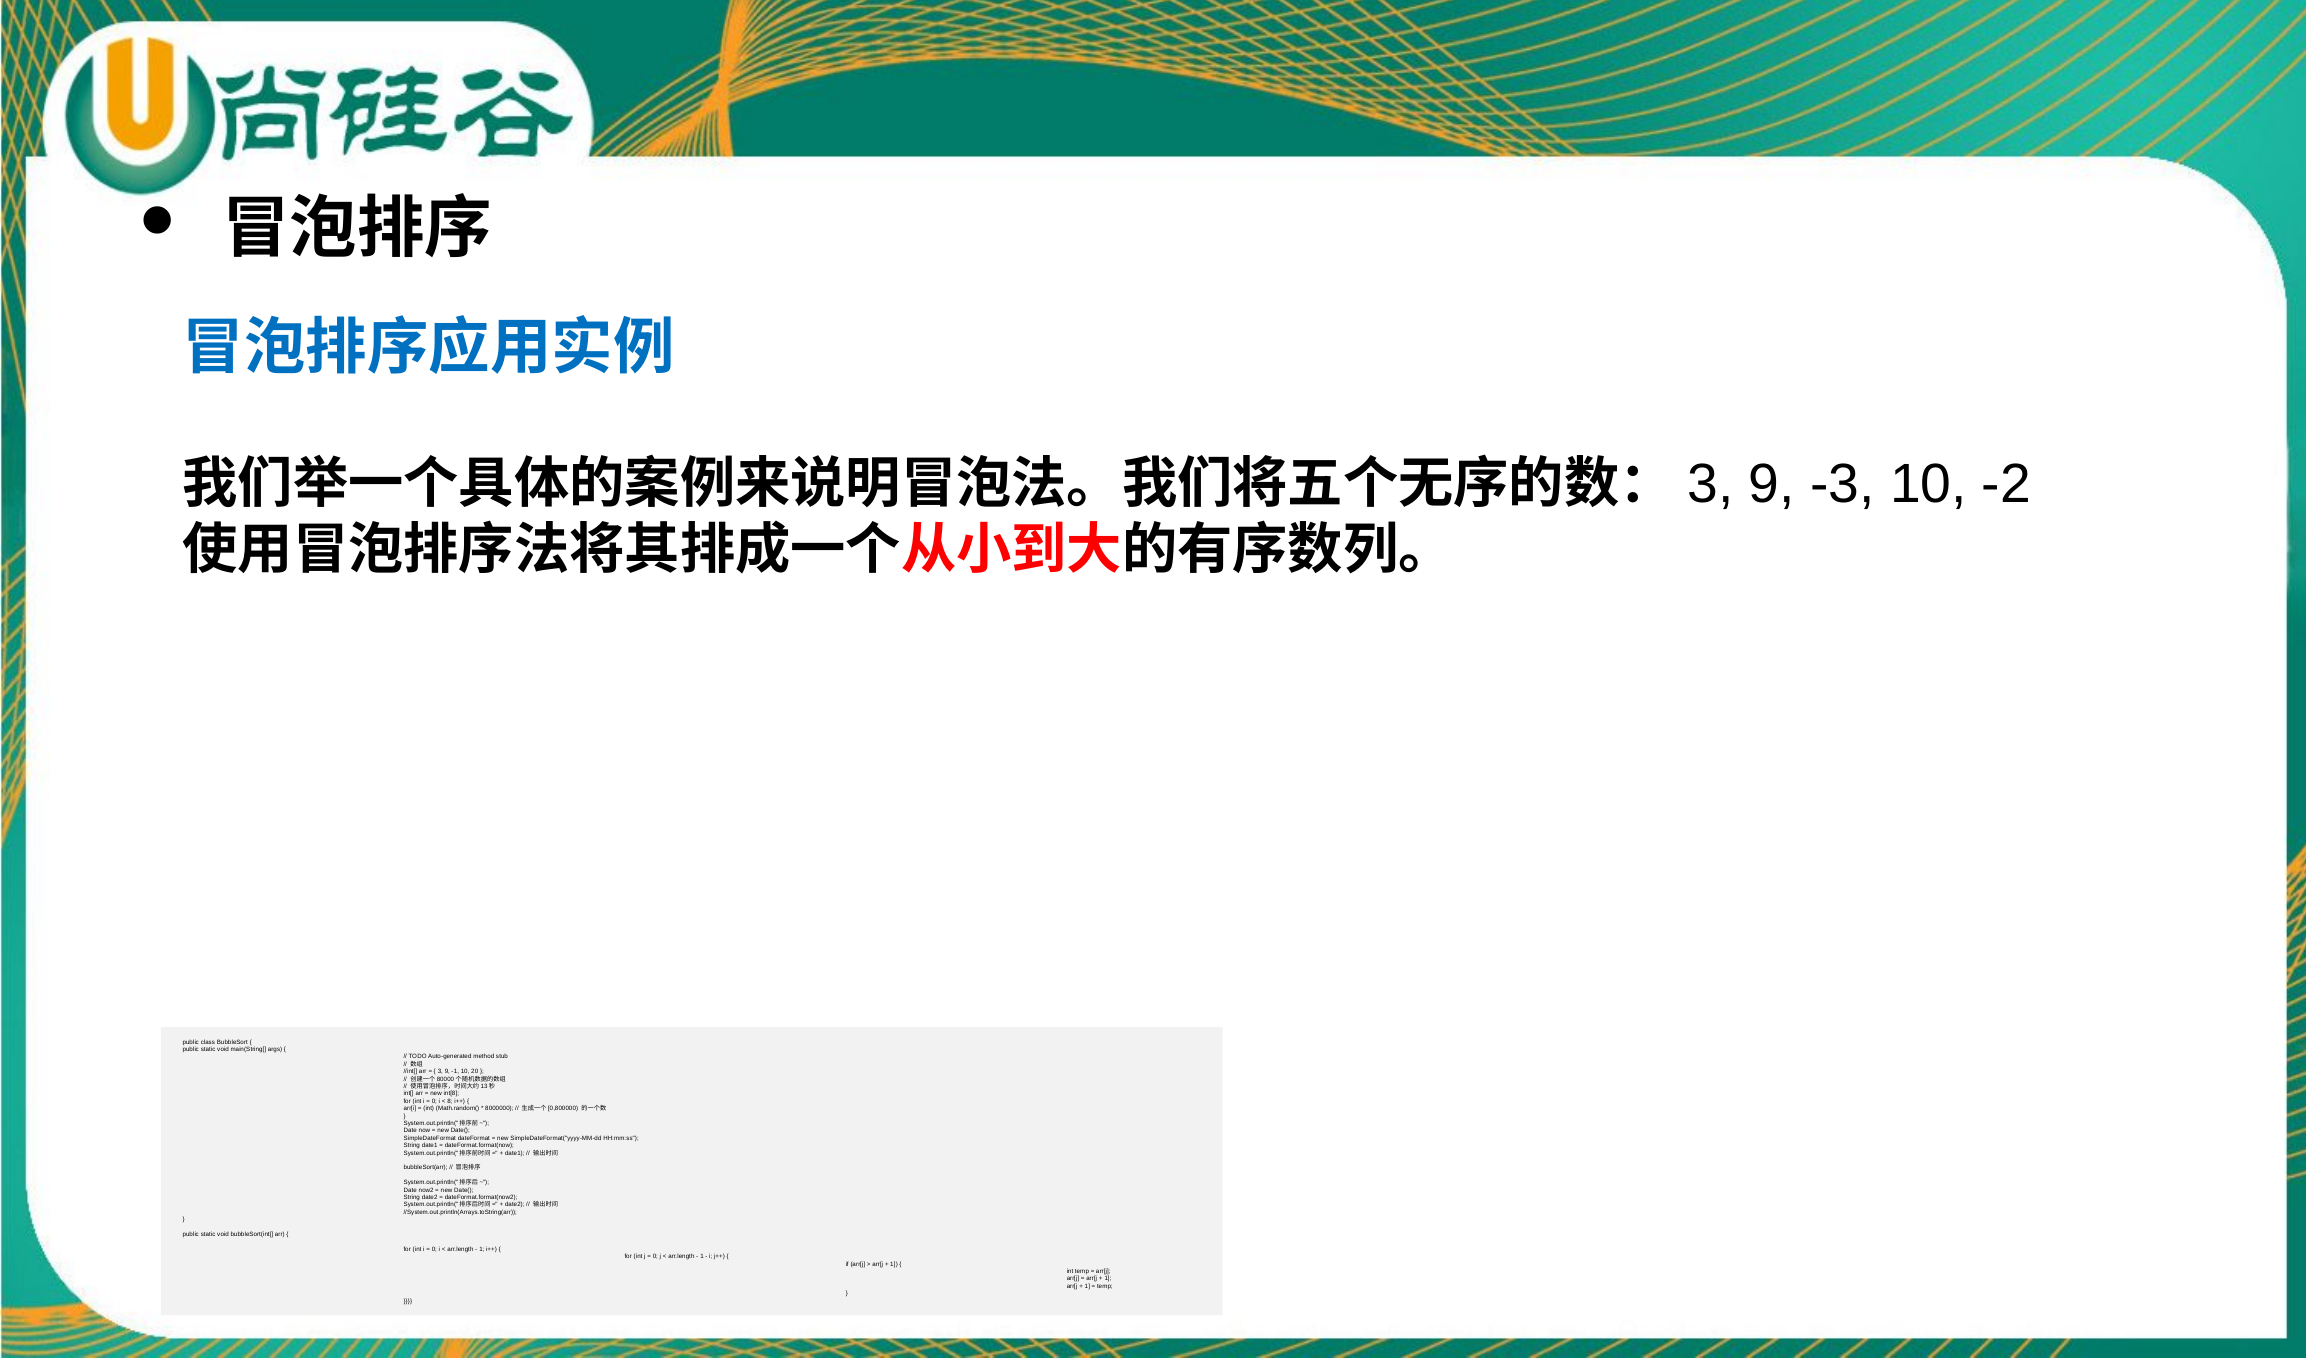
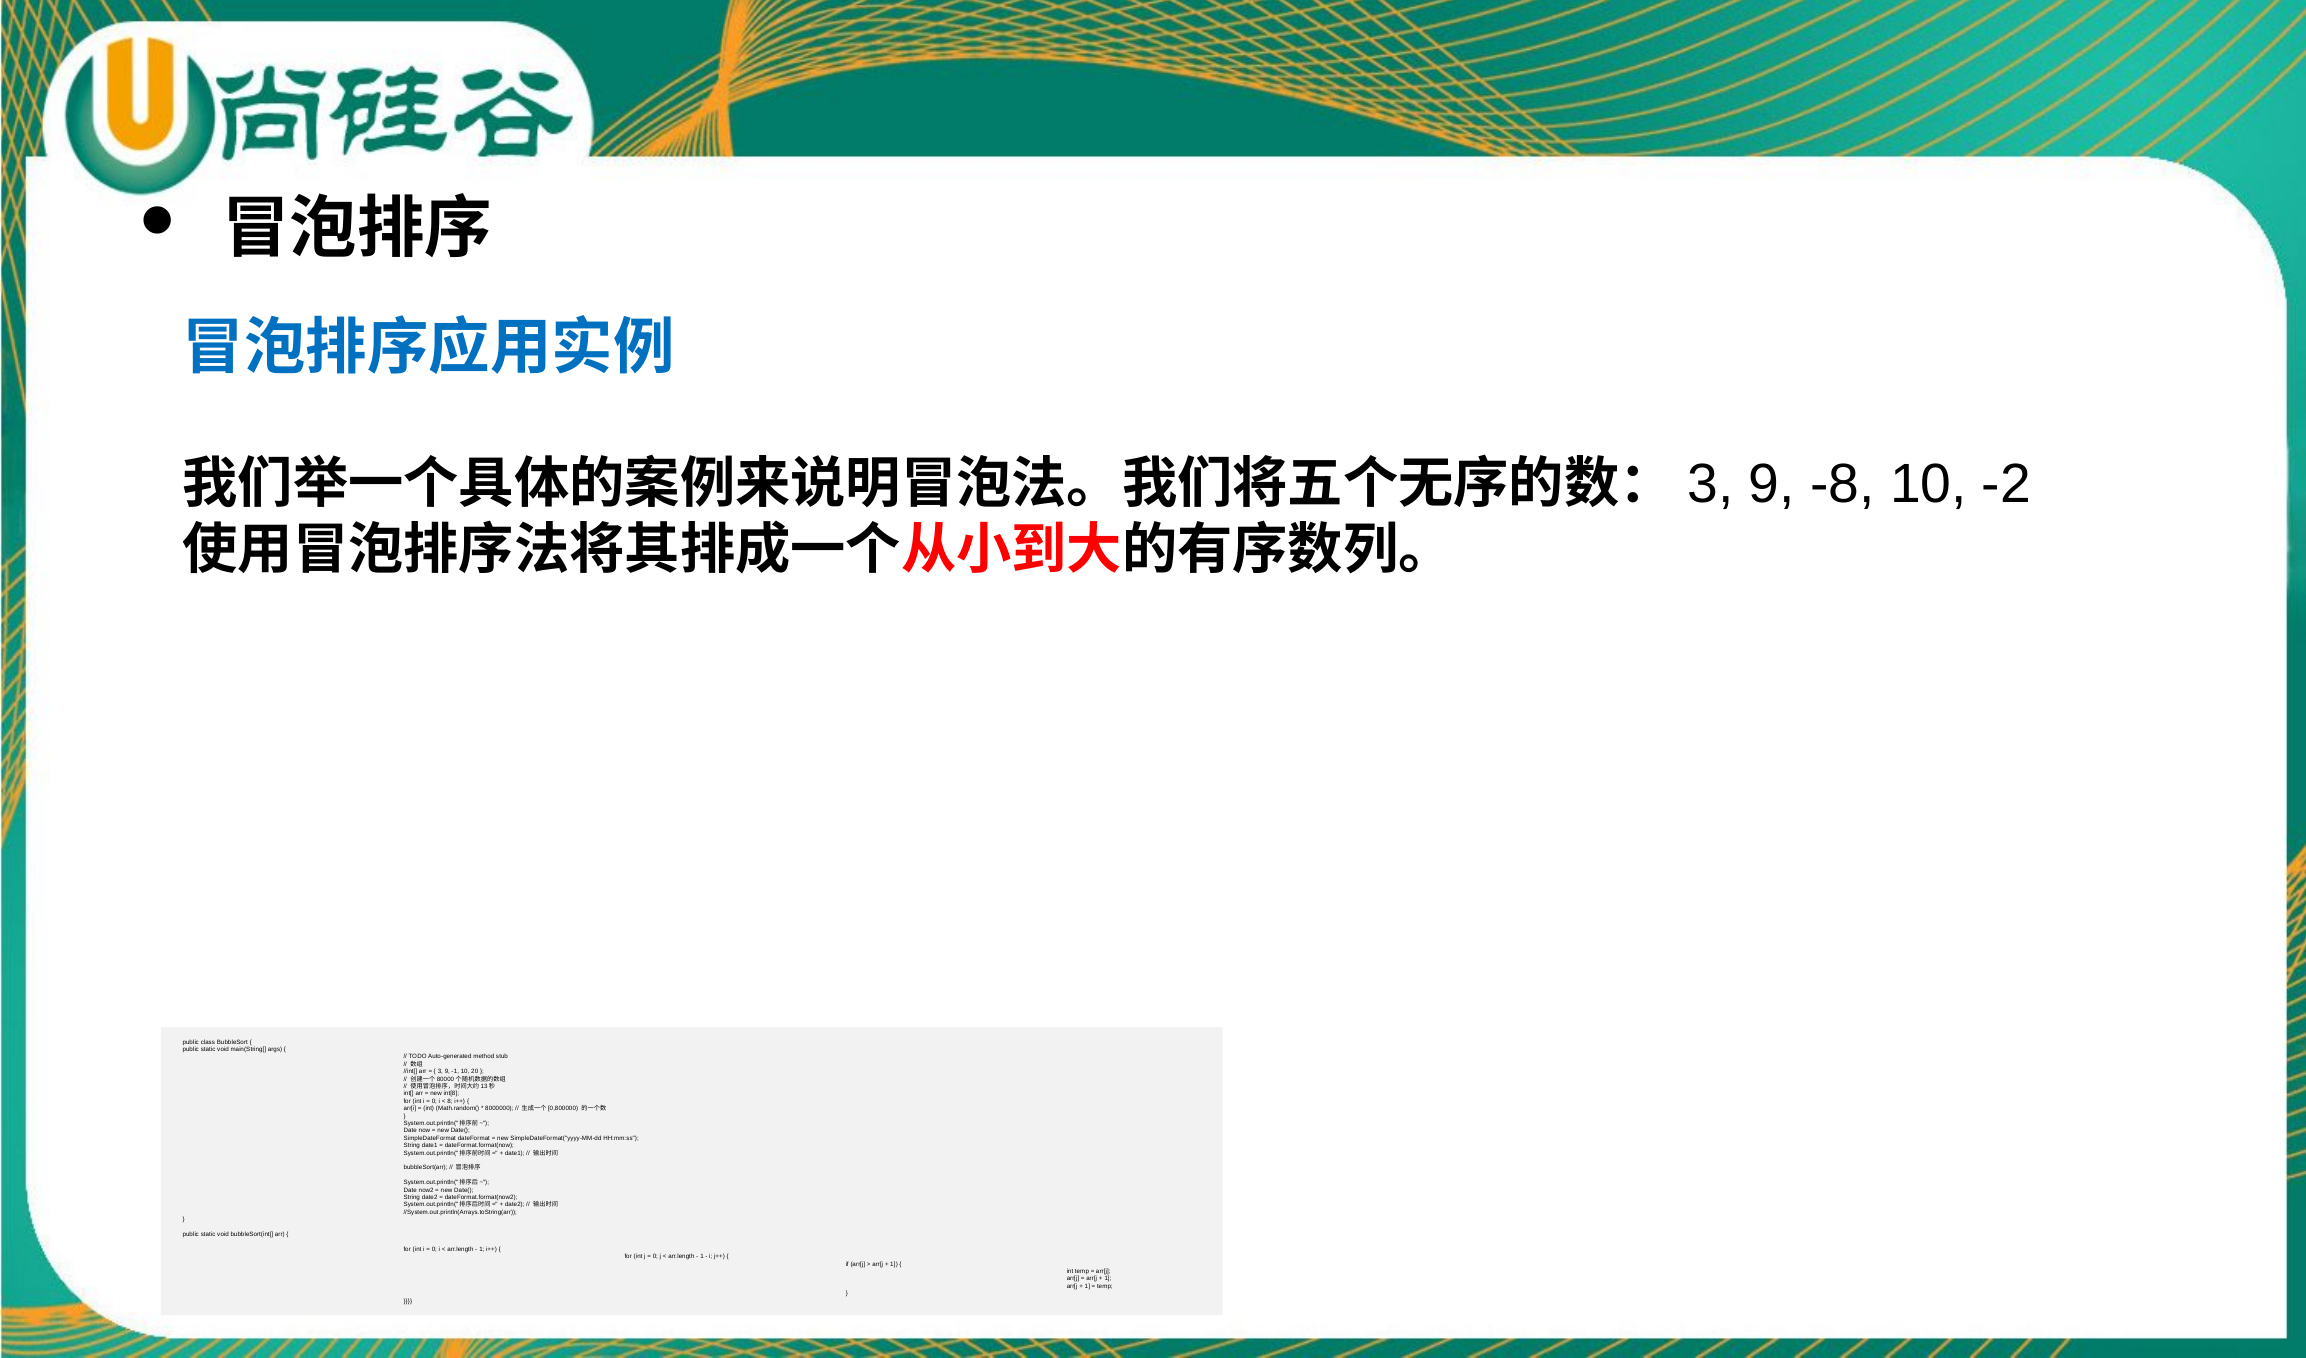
-3: -3 -> -8 (1842, 484)
